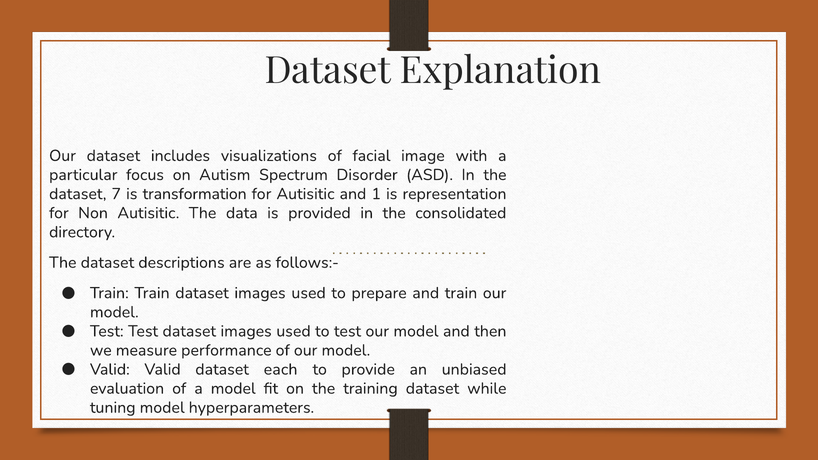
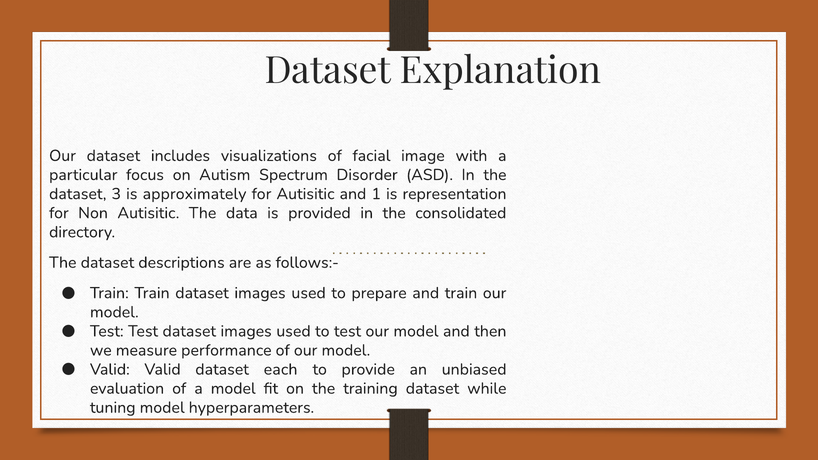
7: 7 -> 3 (116, 194)
transformation: transformation -> approximately (195, 194)
